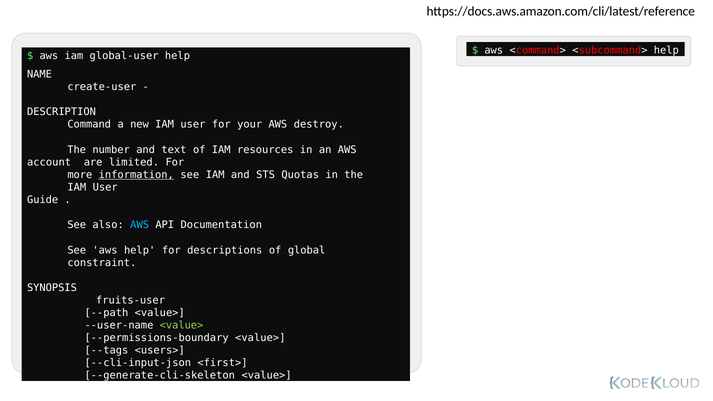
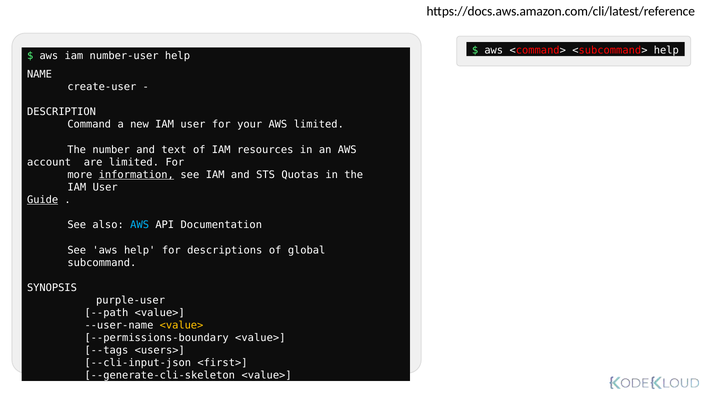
global-user: global-user -> number-user (124, 56)
AWS destroy: destroy -> limited (319, 124)
Guide underline: none -> present (43, 200)
constraint: constraint -> subcommand (102, 263)
fruits-user: fruits-user -> purple-user (131, 301)
<value> colour: light green -> yellow (182, 326)
